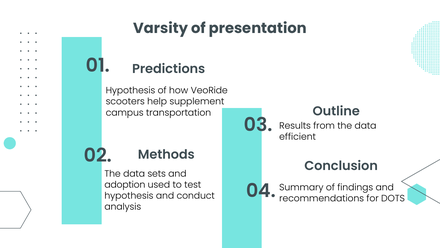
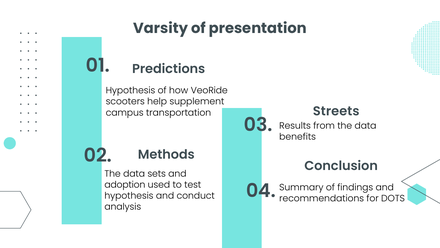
Outline: Outline -> Streets (336, 111)
efficient: efficient -> benefits (298, 136)
